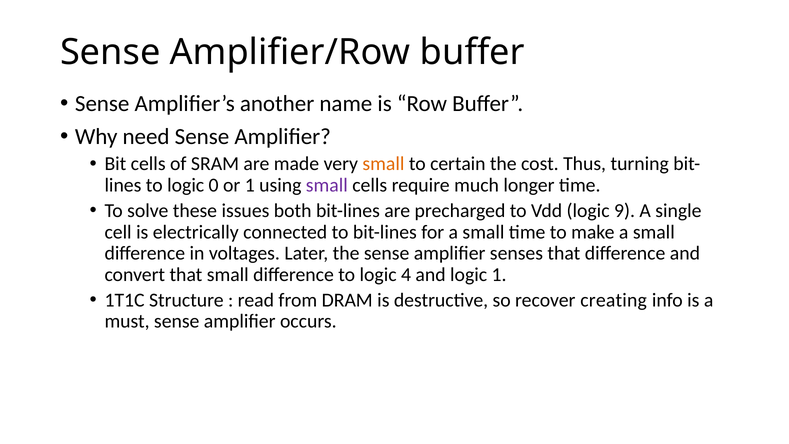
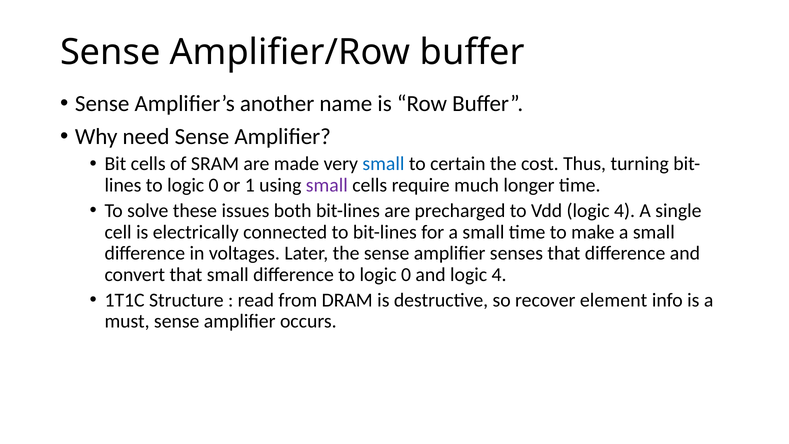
small colour: orange -> blue (383, 164)
Vdd logic 9: 9 -> 4 (625, 211)
difference to logic 4: 4 -> 0 (406, 274)
and logic 1: 1 -> 4 (499, 274)
creating: creating -> element (614, 300)
